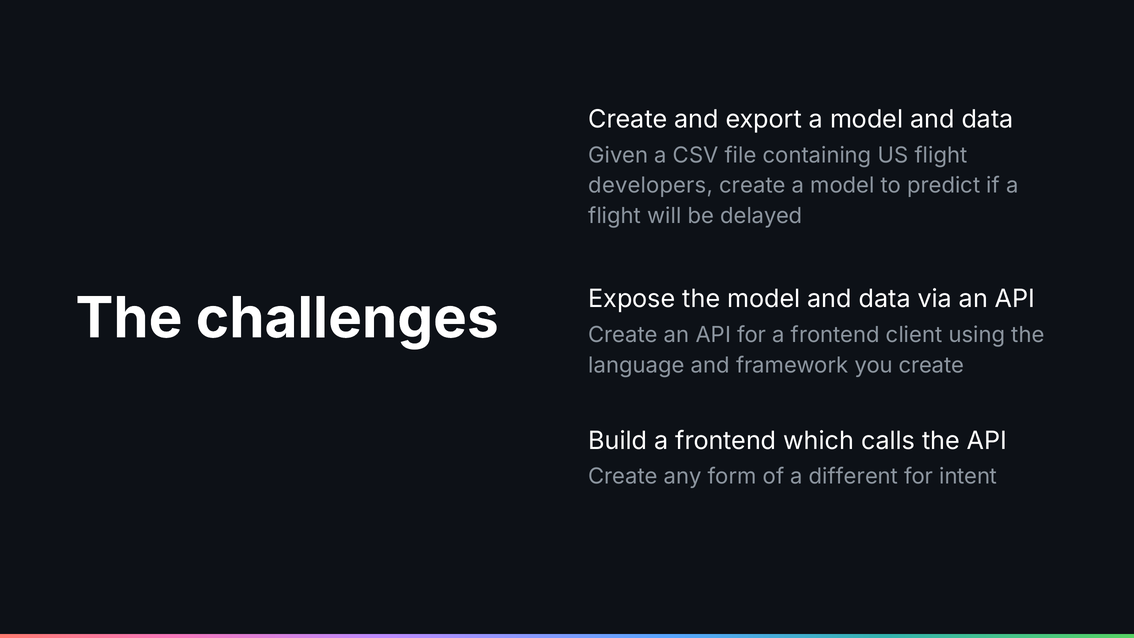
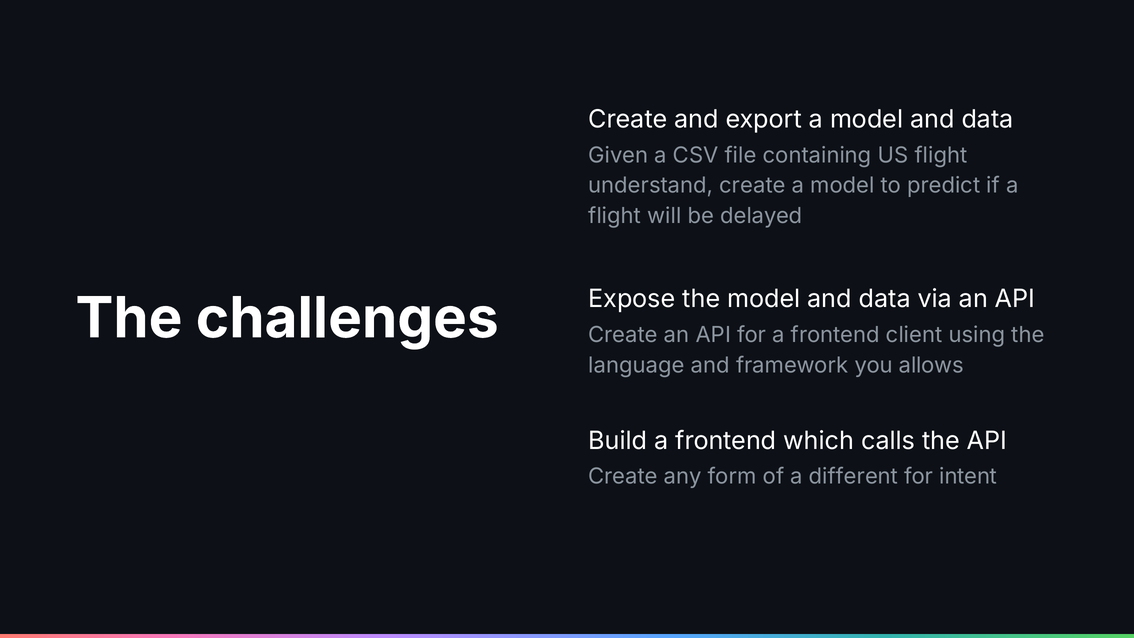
developers: developers -> understand (651, 186)
you create: create -> allows (931, 365)
